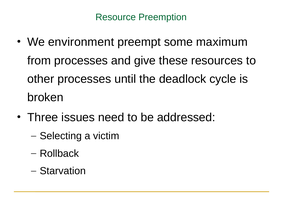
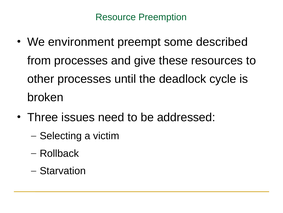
maximum: maximum -> described (222, 42)
